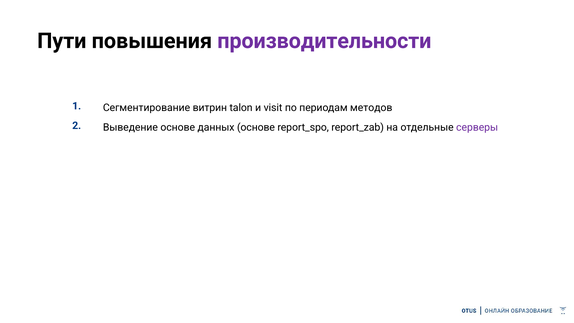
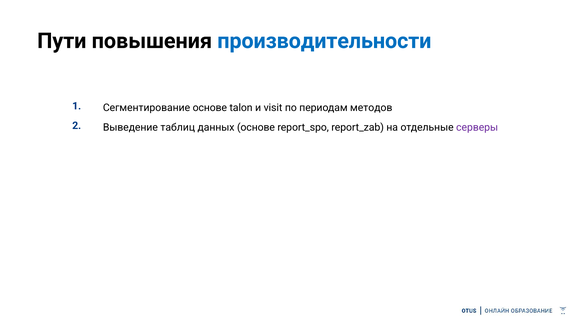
производительности colour: purple -> blue (324, 41)
Сегментирование витрин: витрин -> основе (210, 108)
Выведение основе: основе -> таблиц (178, 127)
